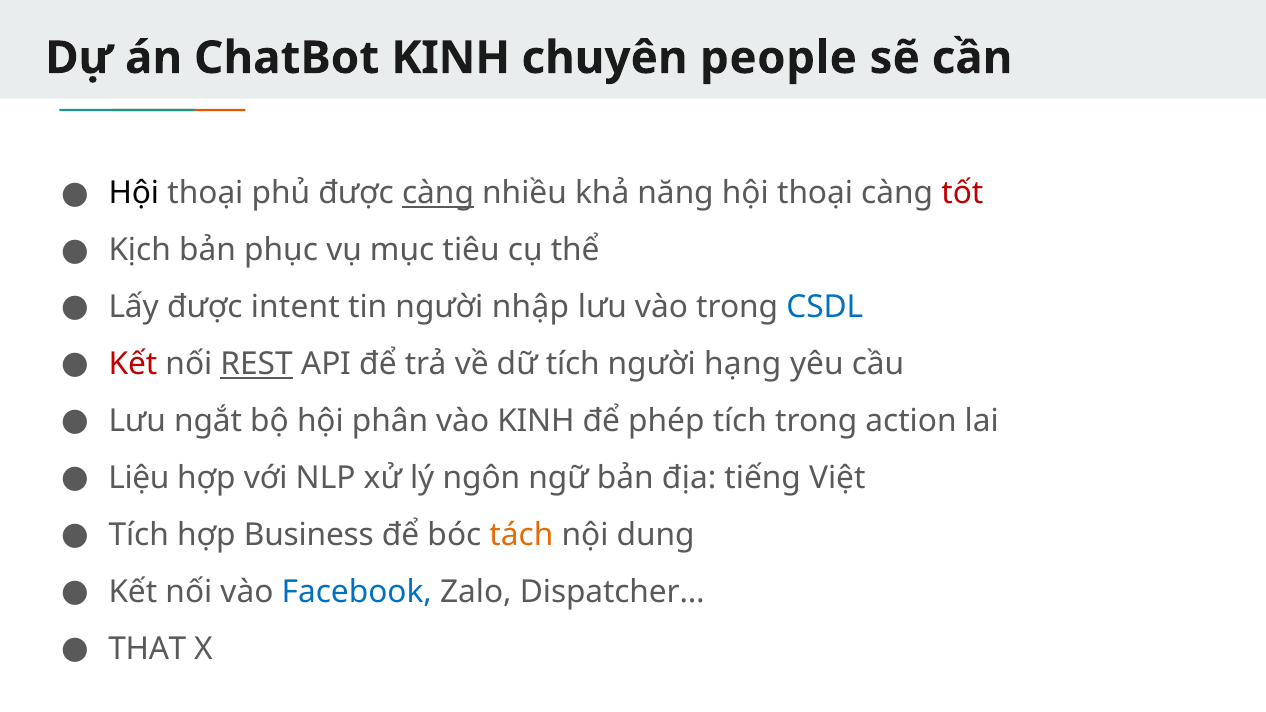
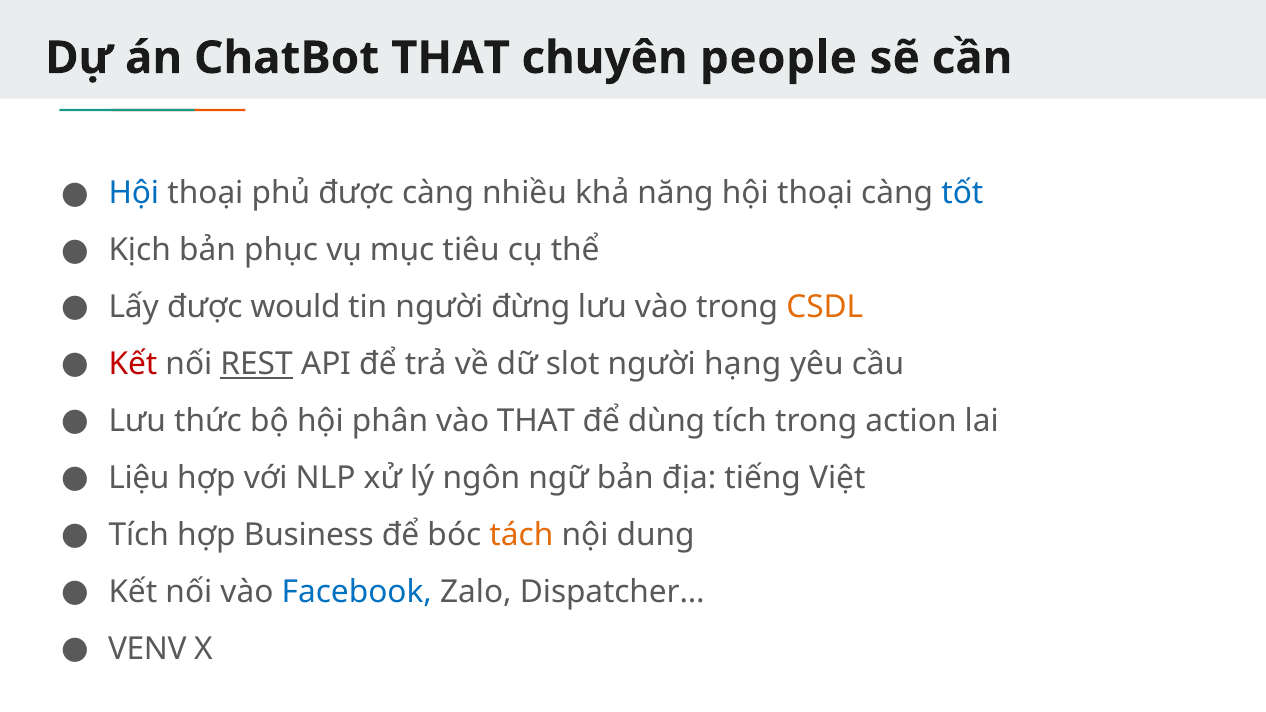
ChatBot KINH: KINH -> THAT (451, 58)
Hội colour: black -> blue (134, 193)
càng underline: present -> none (438, 193)
tốt colour: red -> blue (962, 193)
intent: intent -> would (296, 307)
nhập: nhập -> đừng (531, 307)
CSDL colour: blue -> orange (825, 307)
dữ tích: tích -> slot (573, 364)
ngắt: ngắt -> thức (208, 421)
vào KINH: KINH -> THAT (536, 421)
phép: phép -> dùng (667, 421)
THAT: THAT -> VENV (147, 649)
